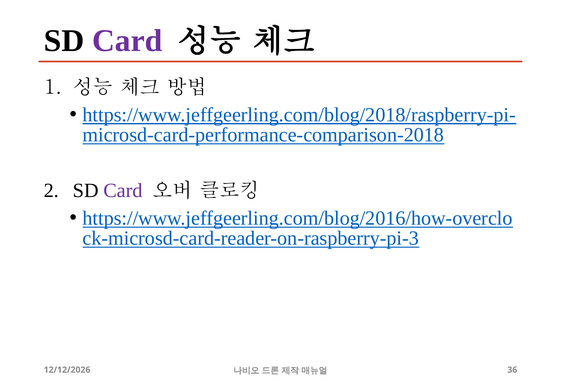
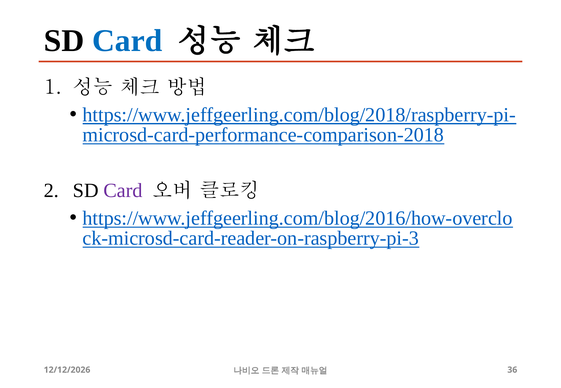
Card colour: purple -> blue (127, 41)
